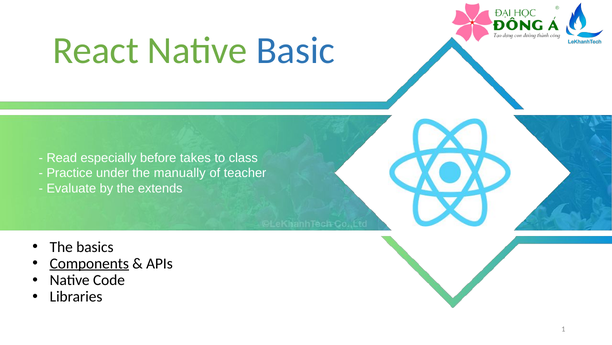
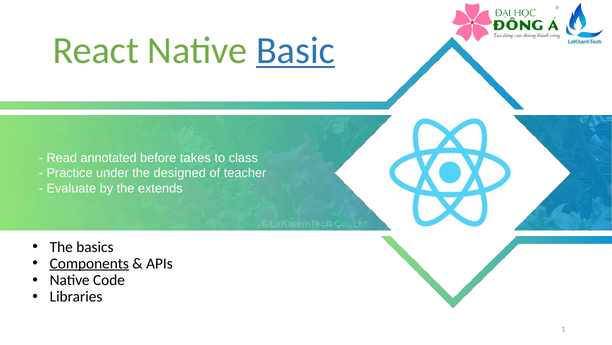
Basic underline: none -> present (296, 50)
especially: especially -> annotated (109, 158)
manually: manually -> designed (180, 173)
